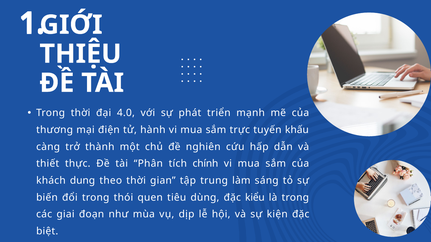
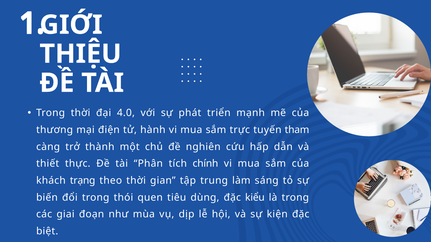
khấu: khấu -> tham (297, 130)
dung: dung -> trạng (83, 181)
